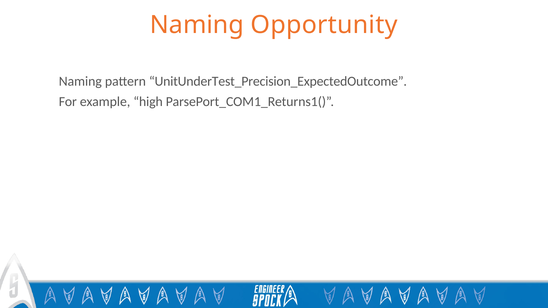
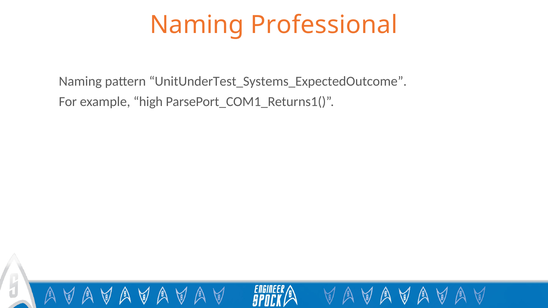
Opportunity: Opportunity -> Professional (324, 25)
UnitUnderTest_Precision_ExpectedOutcome: UnitUnderTest_Precision_ExpectedOutcome -> UnitUnderTest_Systems_ExpectedOutcome (278, 81)
